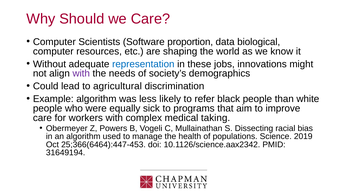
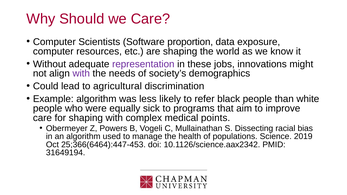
biological: biological -> exposure (259, 42)
representation colour: blue -> purple (143, 64)
for workers: workers -> shaping (86, 118)
taking: taking -> points (216, 118)
